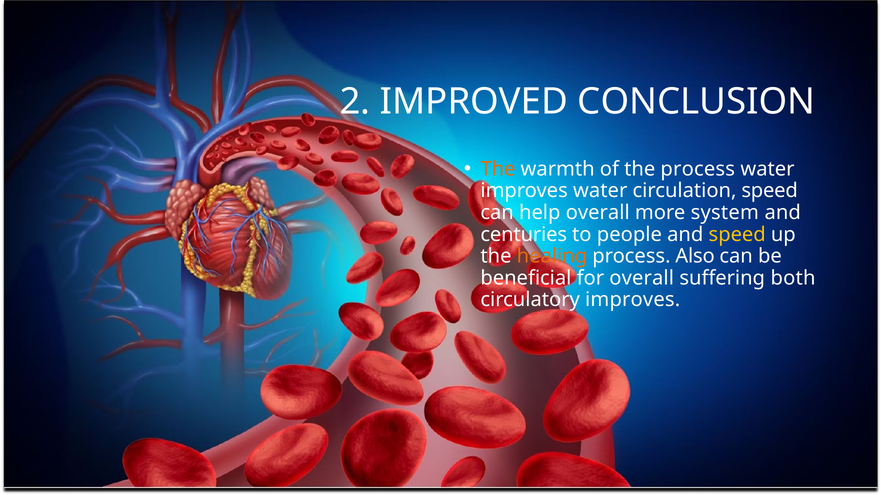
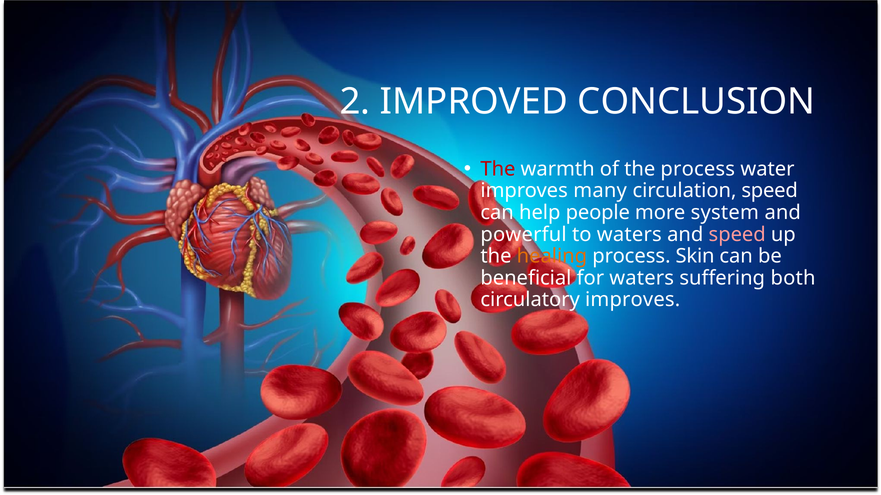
The colour: orange -> red (498, 169)
improves water: water -> many (600, 191)
help overall: overall -> people (598, 213)
centuries: centuries -> powerful (524, 235)
to people: people -> waters (629, 235)
speed colour: yellow -> pink (737, 235)
Also: Also -> Skin (695, 256)
for overall: overall -> waters (642, 278)
